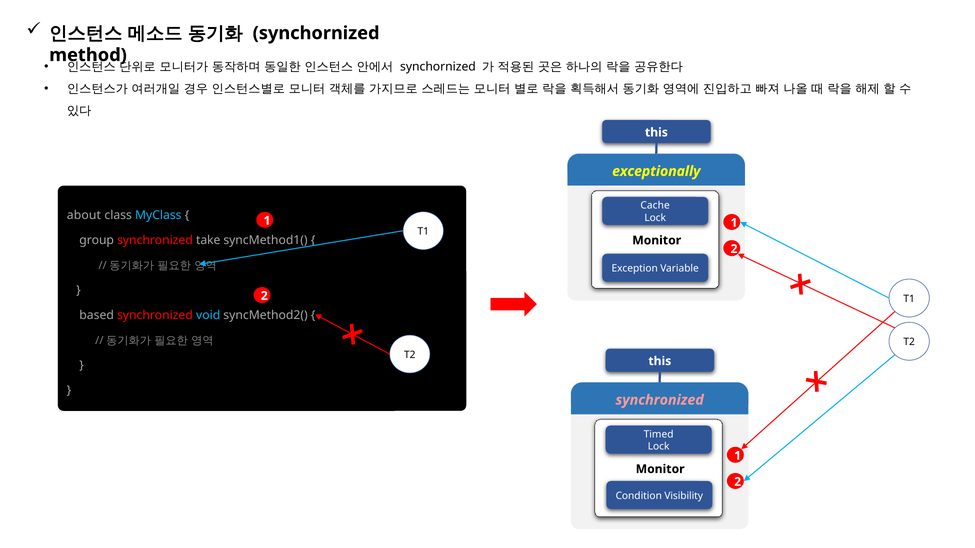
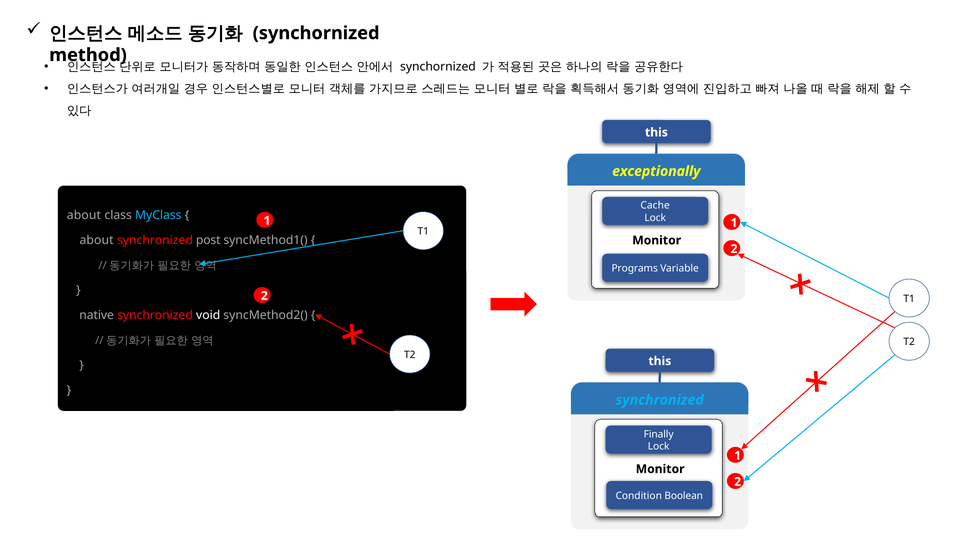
group: group -> about (97, 241)
take: take -> post (208, 241)
Exception: Exception -> Programs (635, 269)
based: based -> native (97, 315)
void colour: light blue -> white (208, 315)
synchronized colour: pink -> light blue (660, 400)
Timed: Timed -> Finally (659, 435)
Visibility: Visibility -> Boolean (684, 496)
